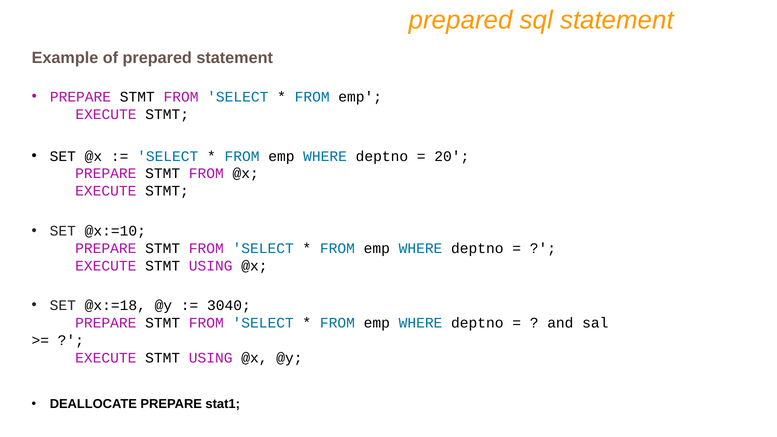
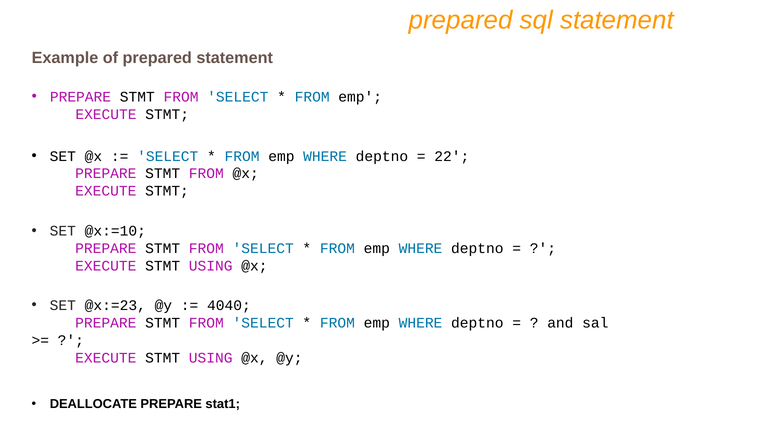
20: 20 -> 22 (452, 156)
@x:=18: @x:=18 -> @x:=23 (115, 305)
3040: 3040 -> 4040 (229, 305)
